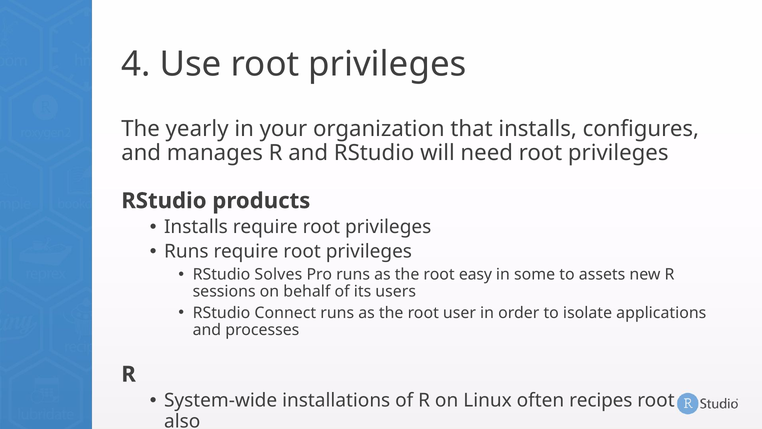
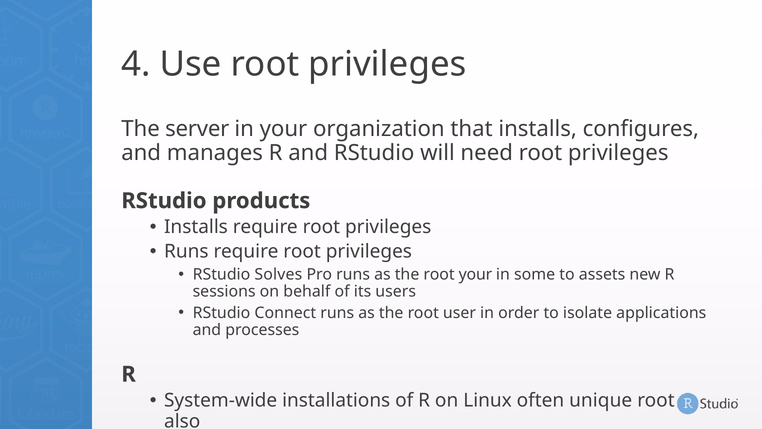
yearly: yearly -> server (197, 129)
root easy: easy -> your (475, 274)
recipes: recipes -> unique (601, 400)
